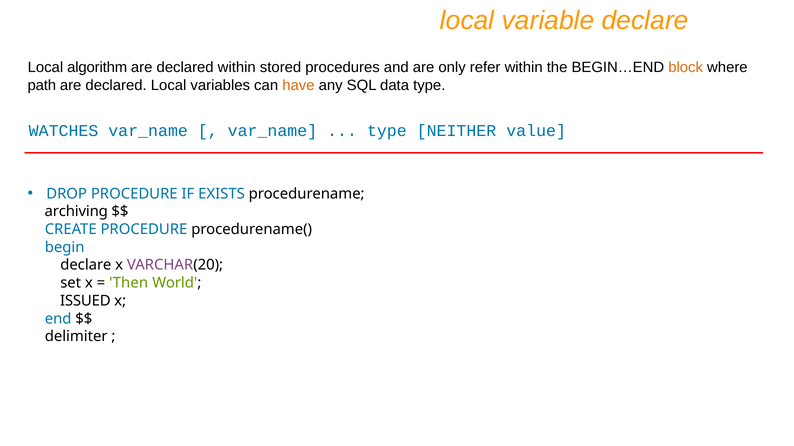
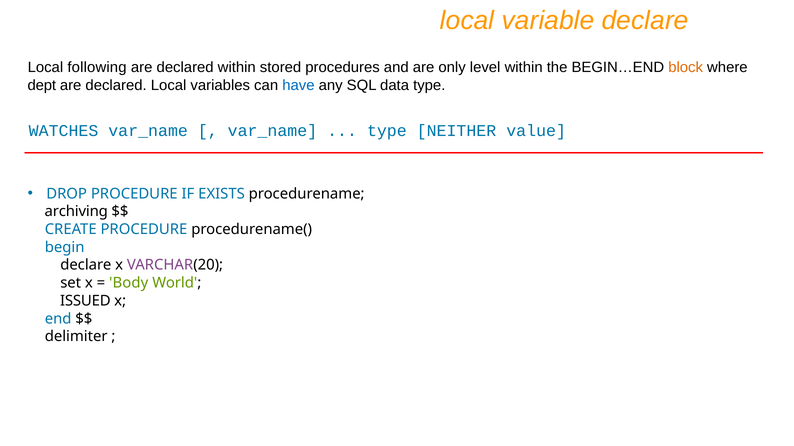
algorithm: algorithm -> following (97, 67)
refer: refer -> level (485, 67)
path: path -> dept (42, 85)
have colour: orange -> blue (298, 85)
Then: Then -> Body (129, 283)
